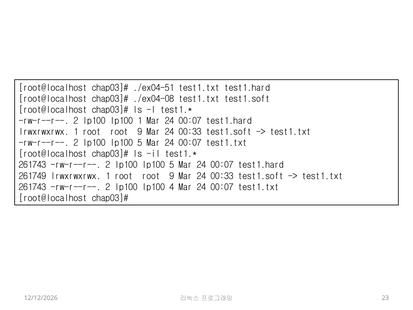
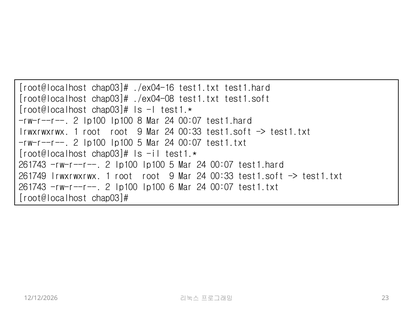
./ex04-51: ./ex04-51 -> ./ex04-16 (153, 88)
lp100 1: 1 -> 8 (140, 121)
4: 4 -> 6 (172, 187)
